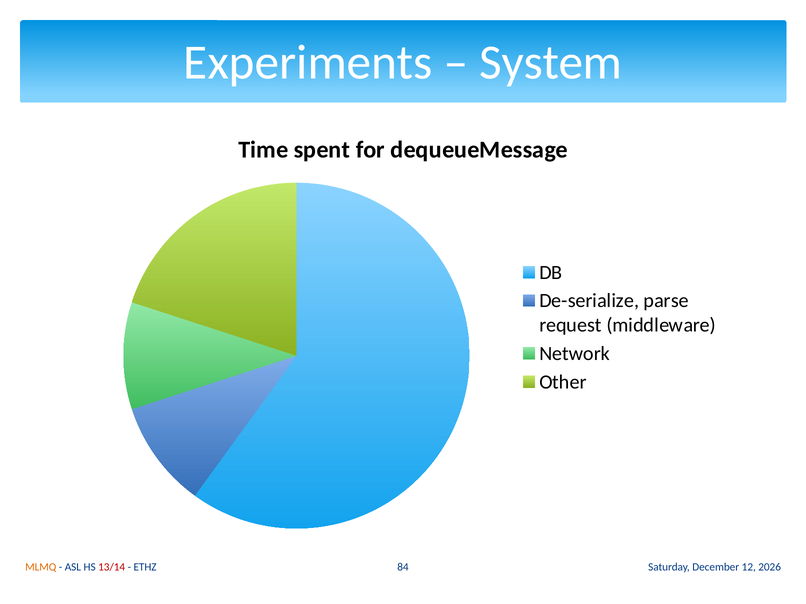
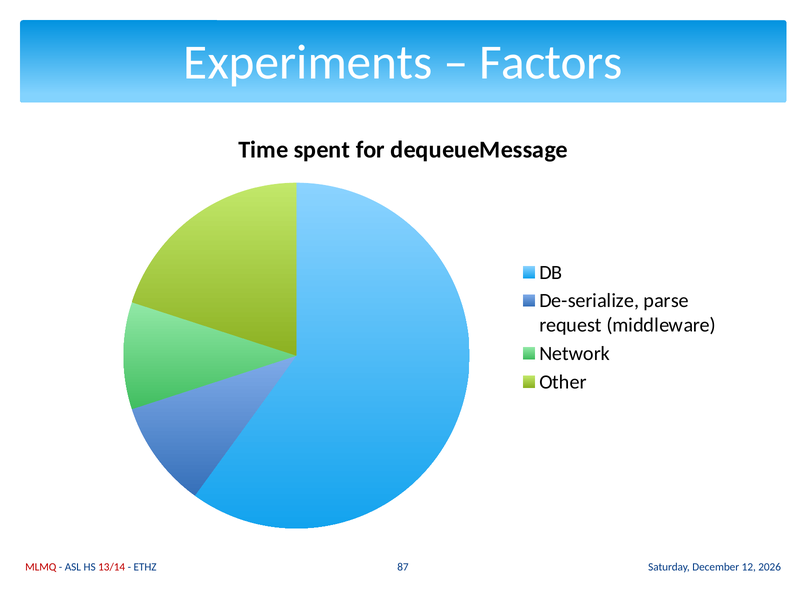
System: System -> Factors (551, 62)
MLMQ colour: orange -> red (41, 568)
84: 84 -> 87 (403, 568)
